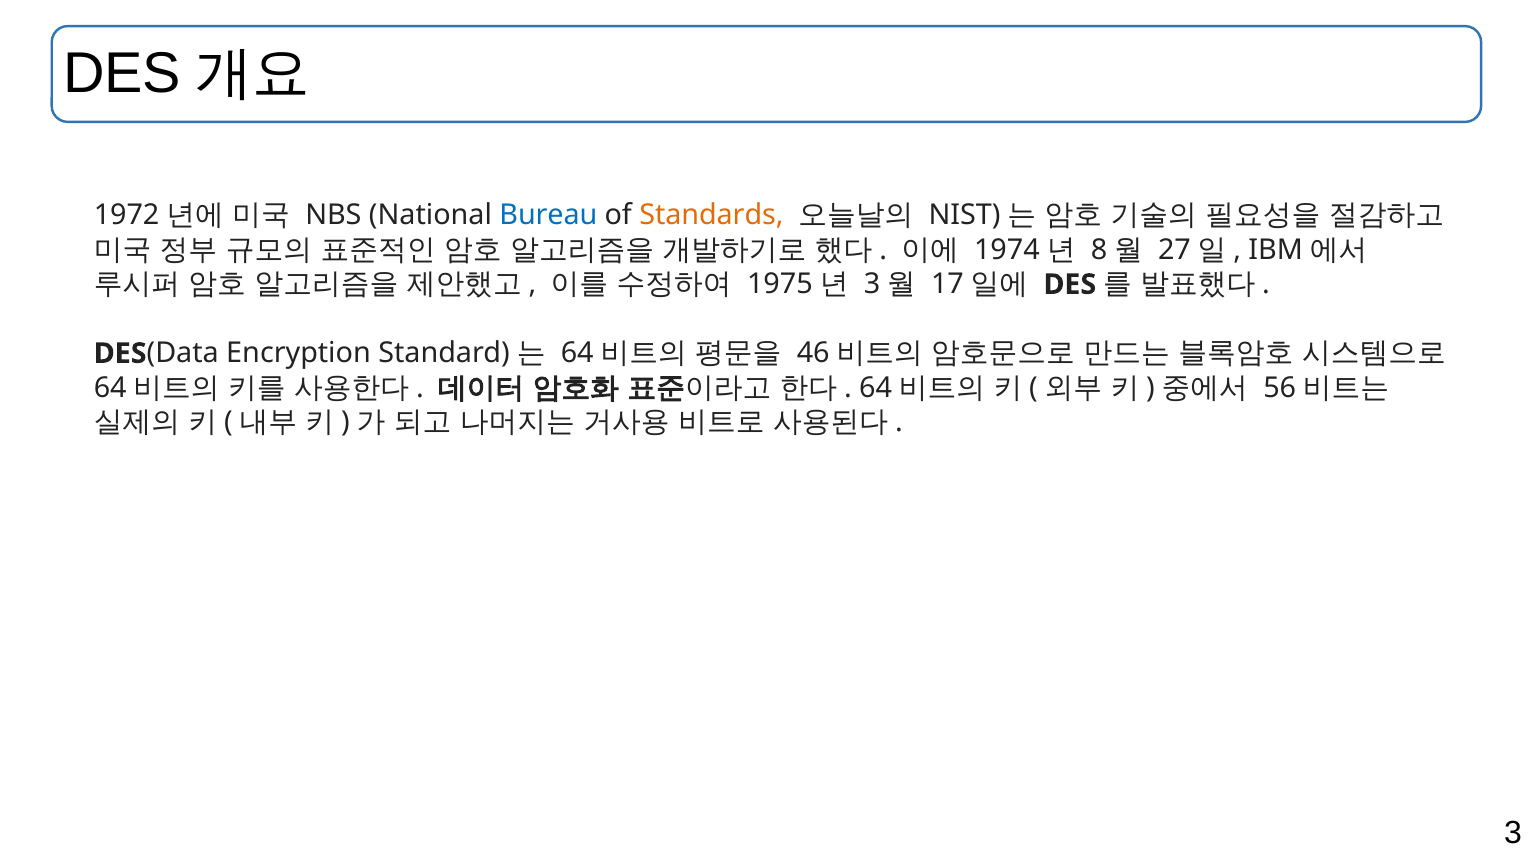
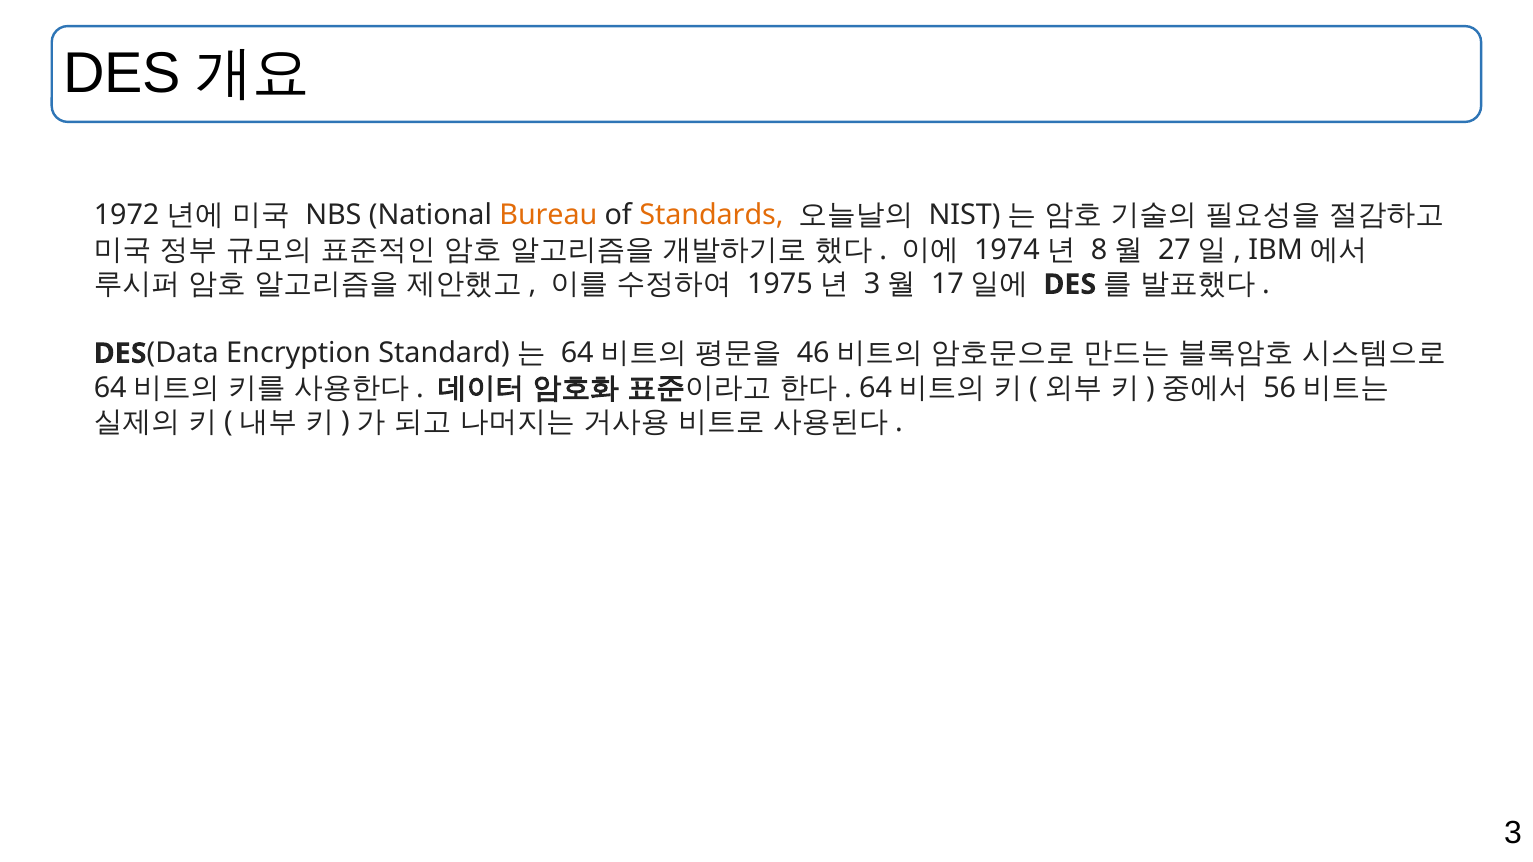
Bureau colour: blue -> orange (548, 216)
